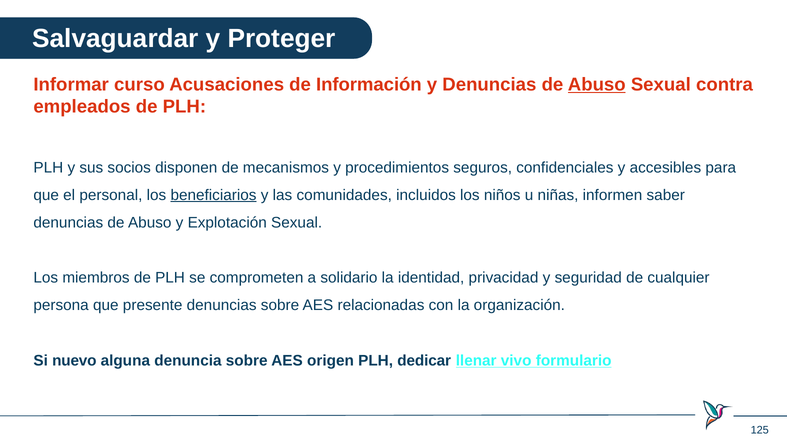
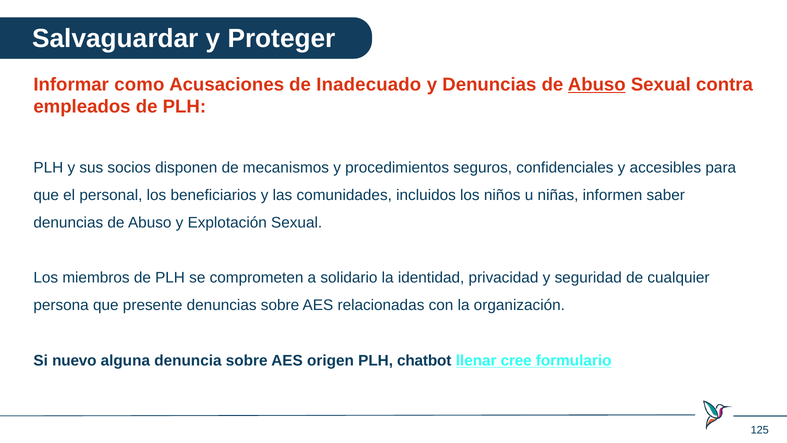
curso: curso -> como (139, 84)
Información: Información -> Inadecuado (369, 84)
beneficiarios underline: present -> none (214, 195)
dedicar: dedicar -> chatbot (424, 360)
vivo: vivo -> cree (516, 360)
